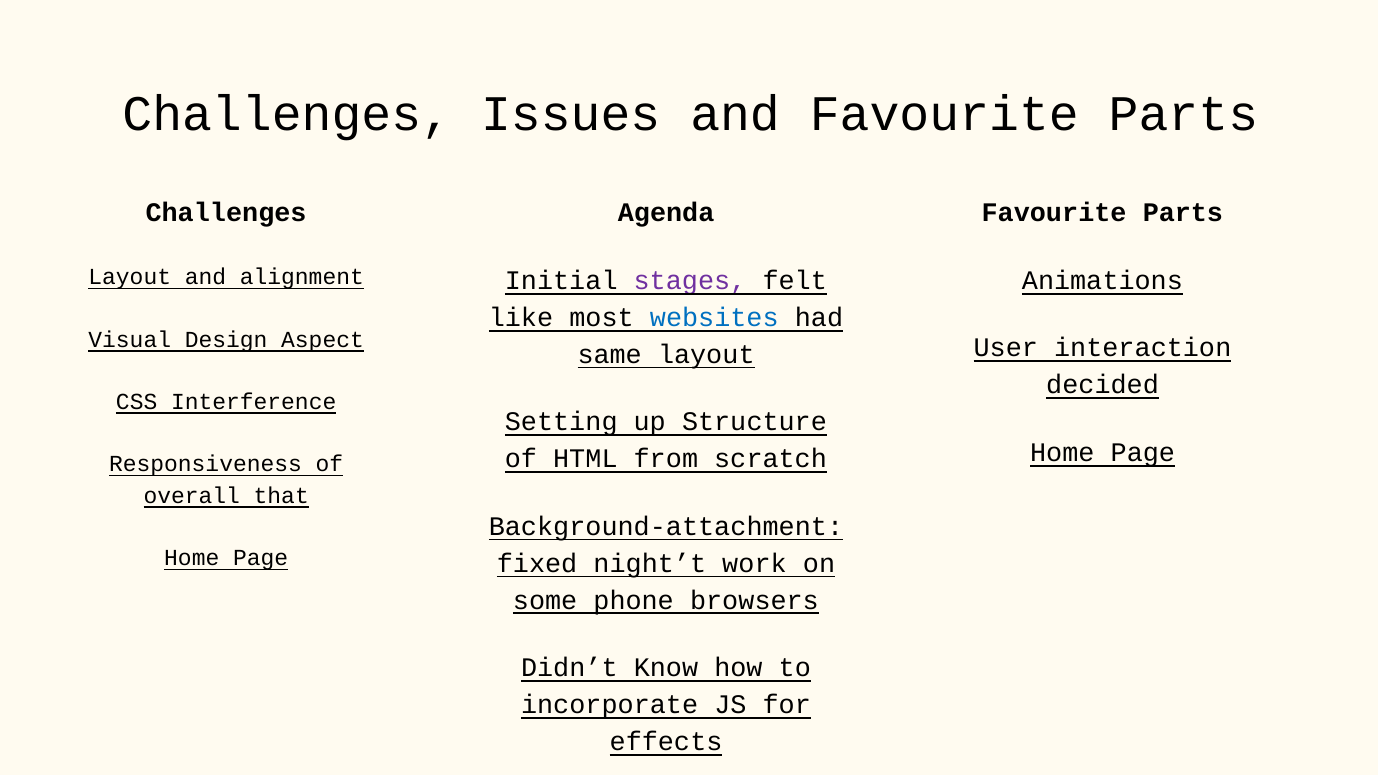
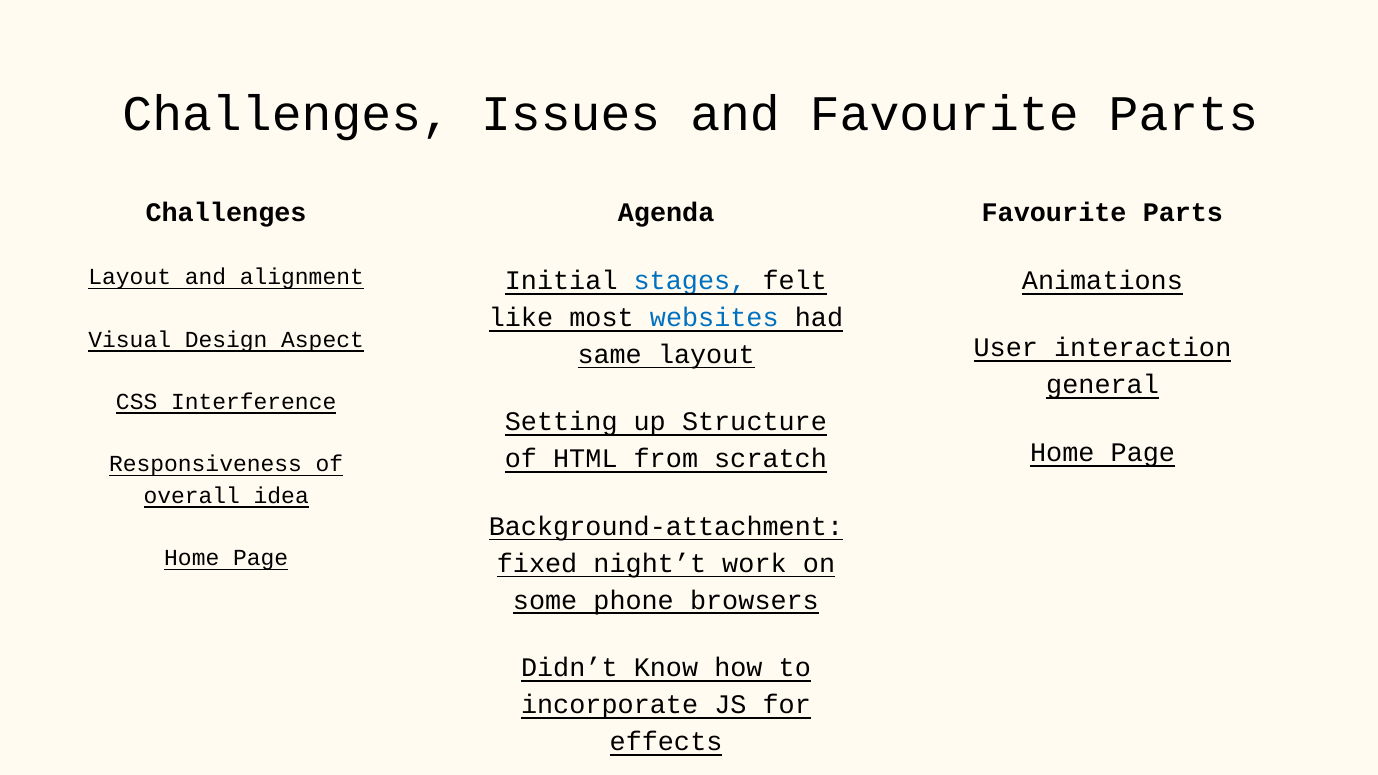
stages colour: purple -> blue (690, 281)
decided: decided -> general (1103, 385)
that: that -> idea (281, 496)
